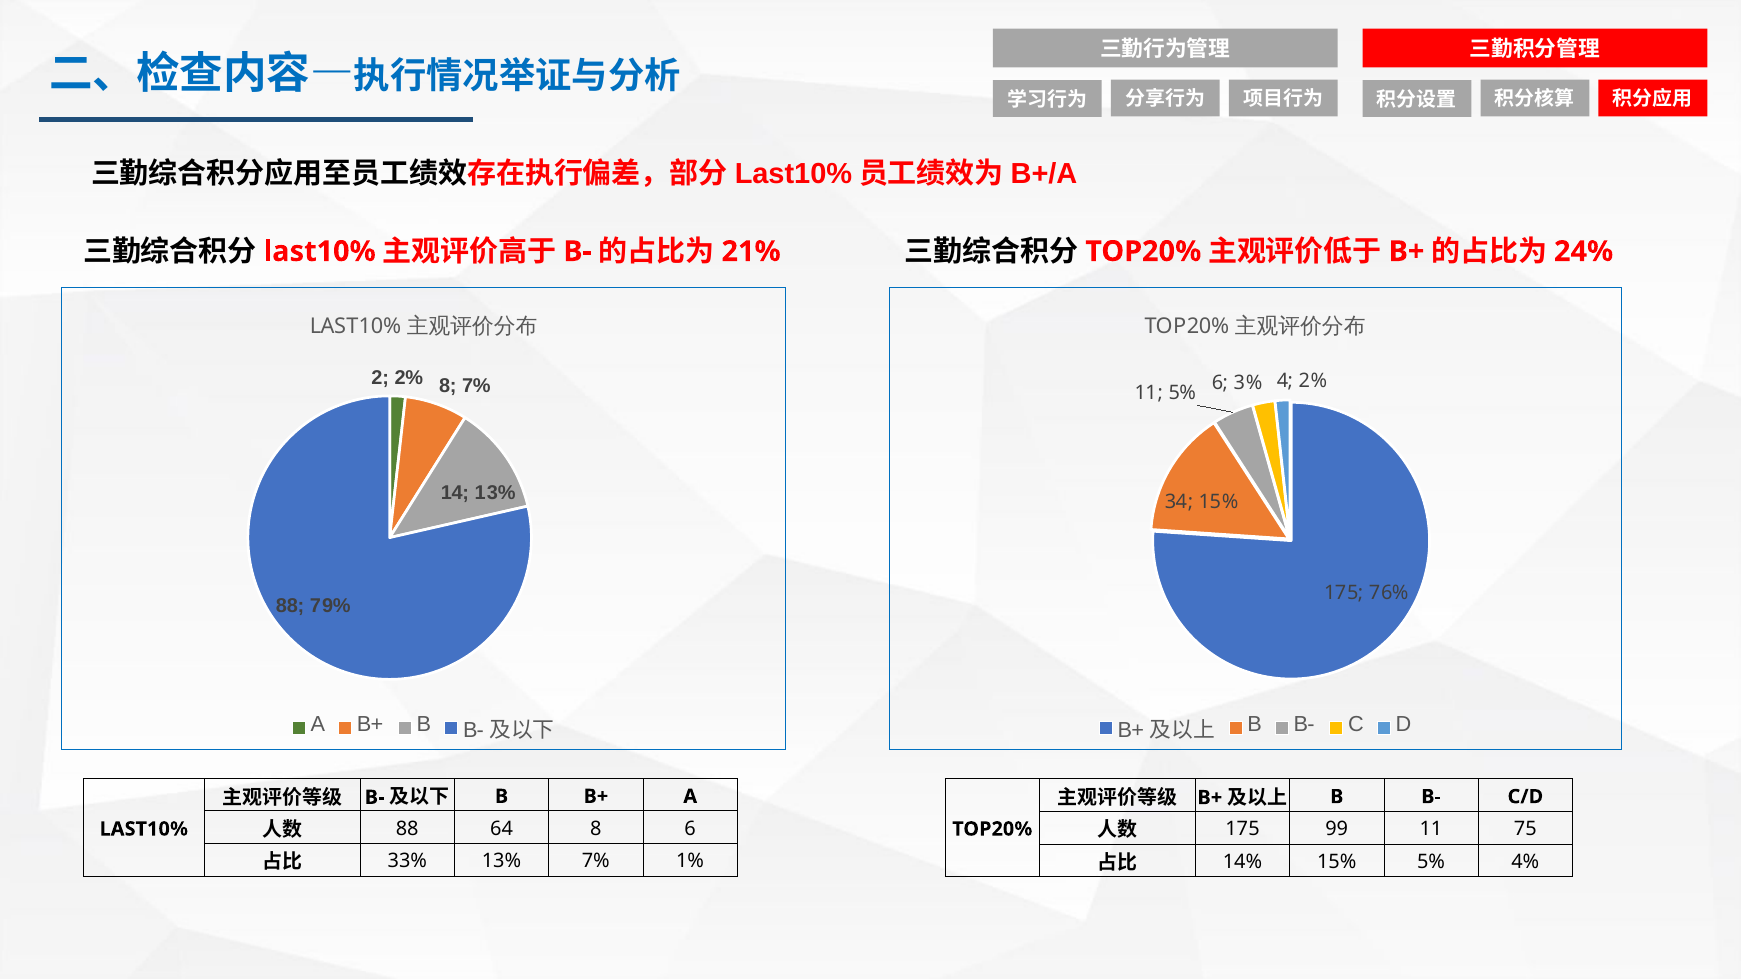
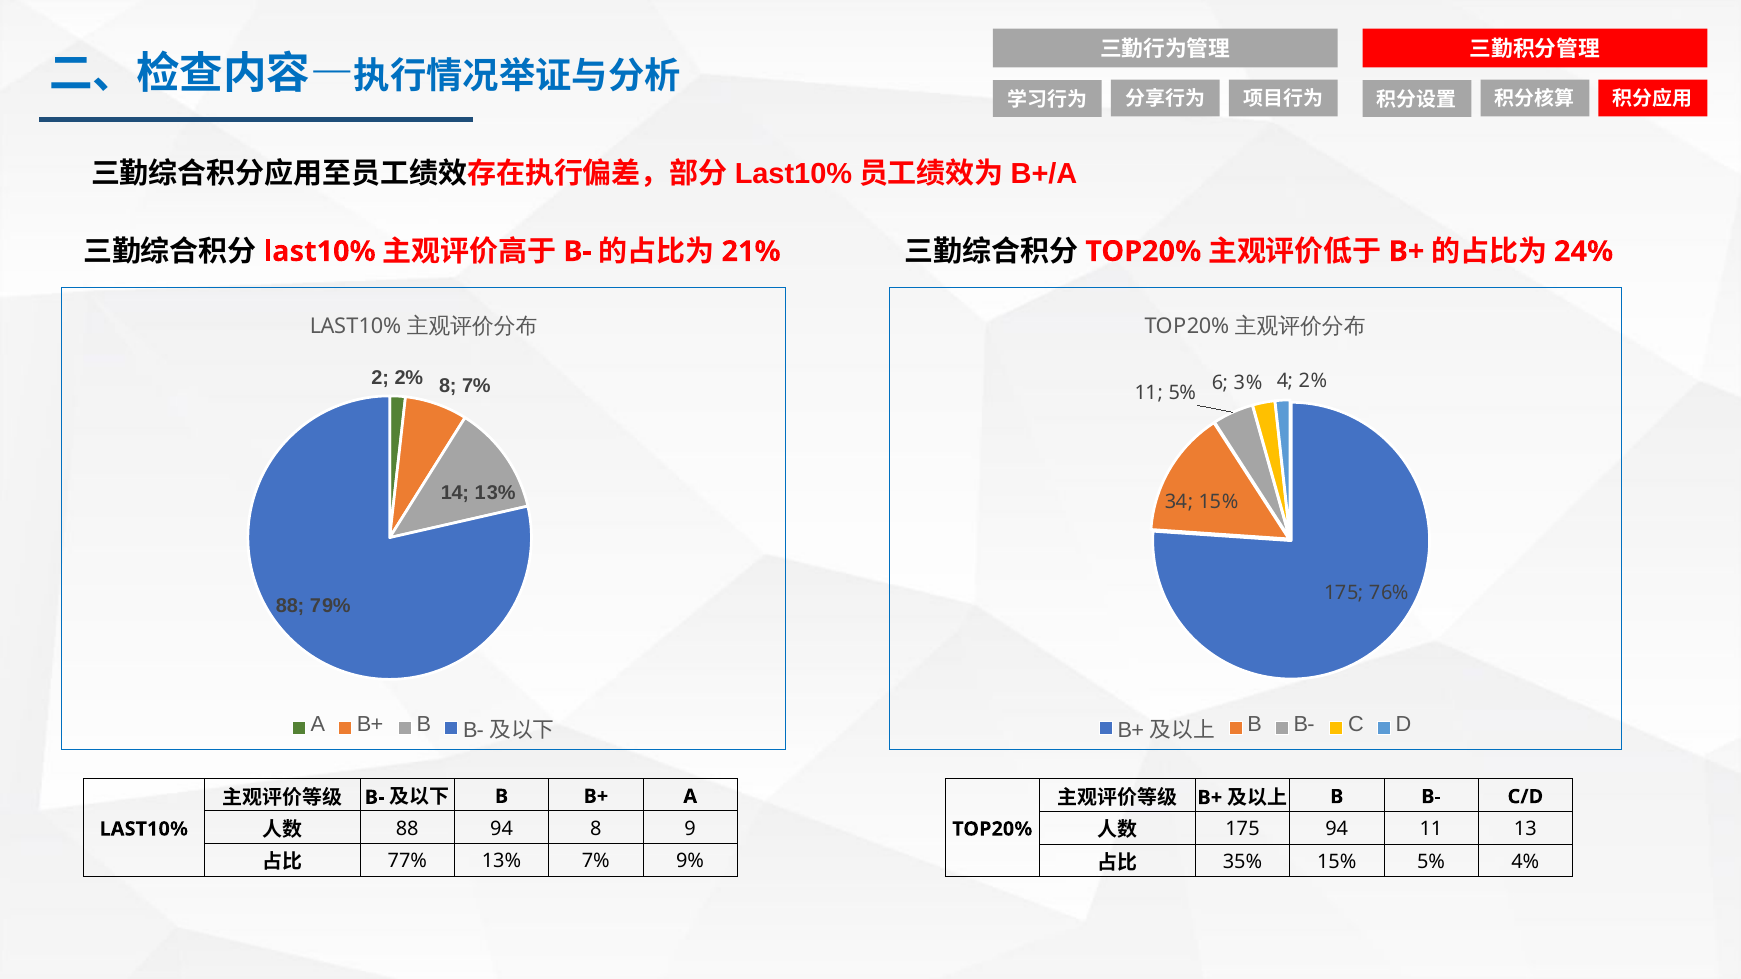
88 64: 64 -> 94 (502, 829)
8 6: 6 -> 9 (690, 829)
175 99: 99 -> 94 (1337, 830)
75: 75 -> 13 (1525, 830)
33%: 33% -> 77% (407, 862)
1%: 1% -> 9% (690, 862)
14%: 14% -> 35% (1243, 862)
